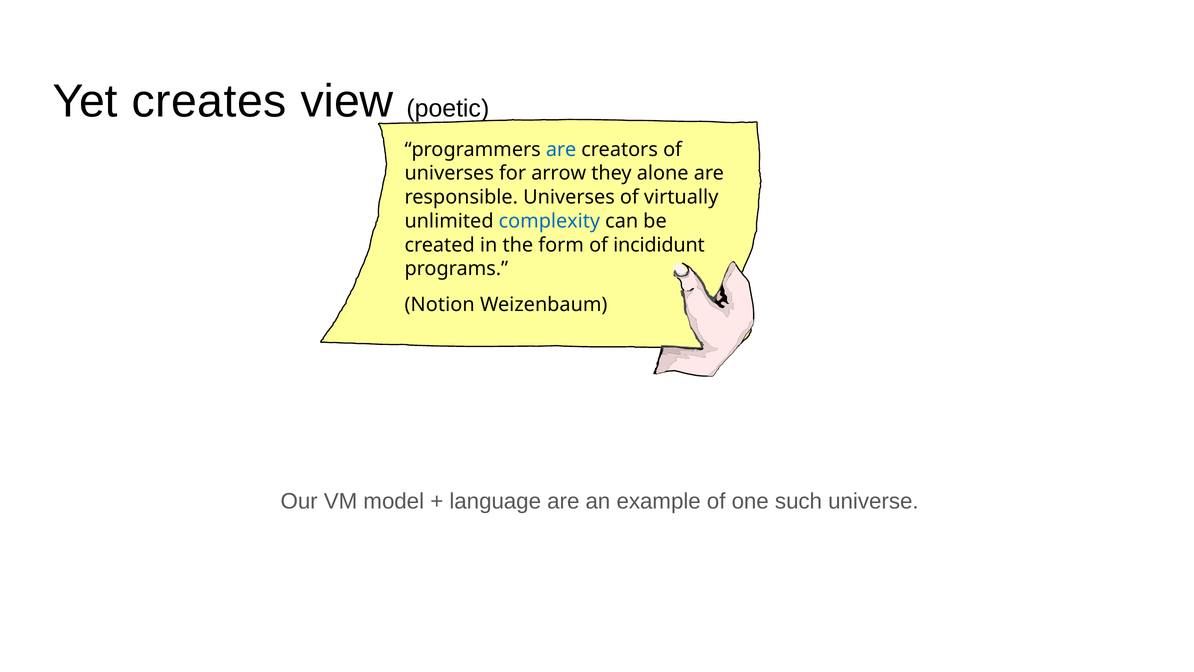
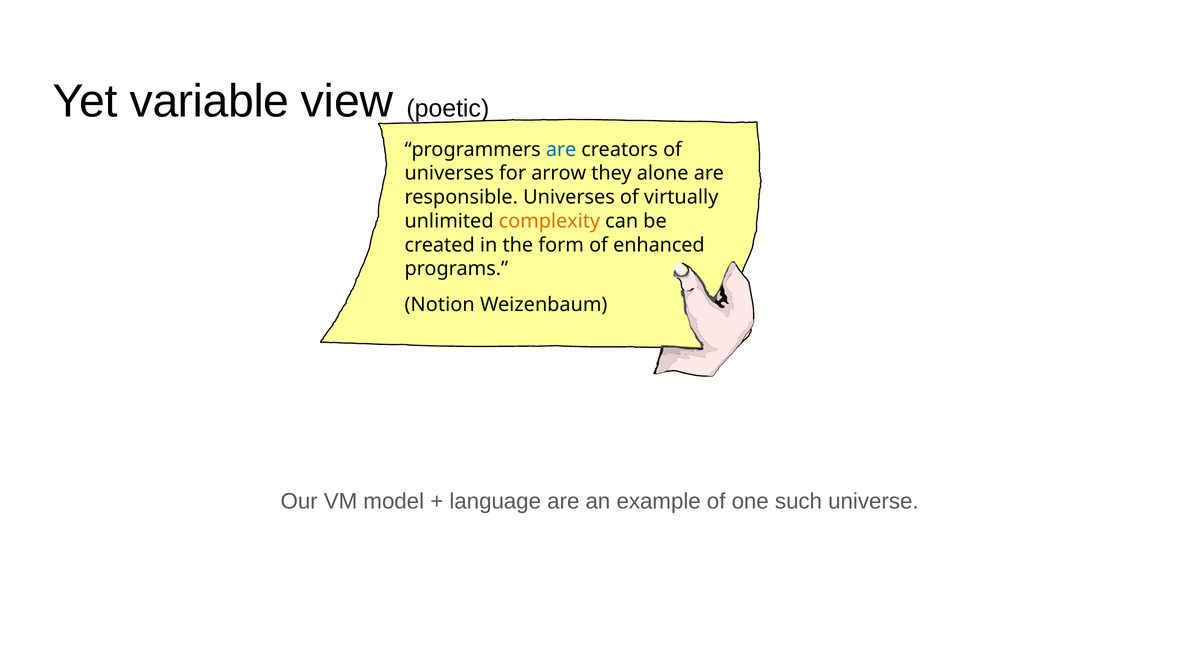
creates: creates -> variable (210, 101)
complexity colour: blue -> orange (549, 221)
incididunt: incididunt -> enhanced (659, 245)
